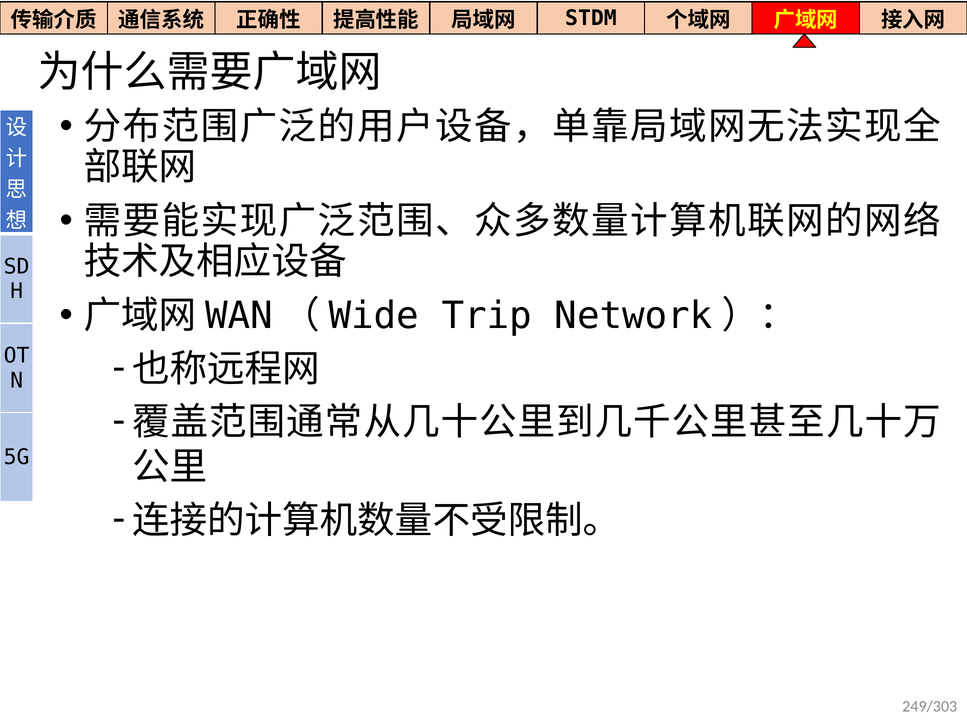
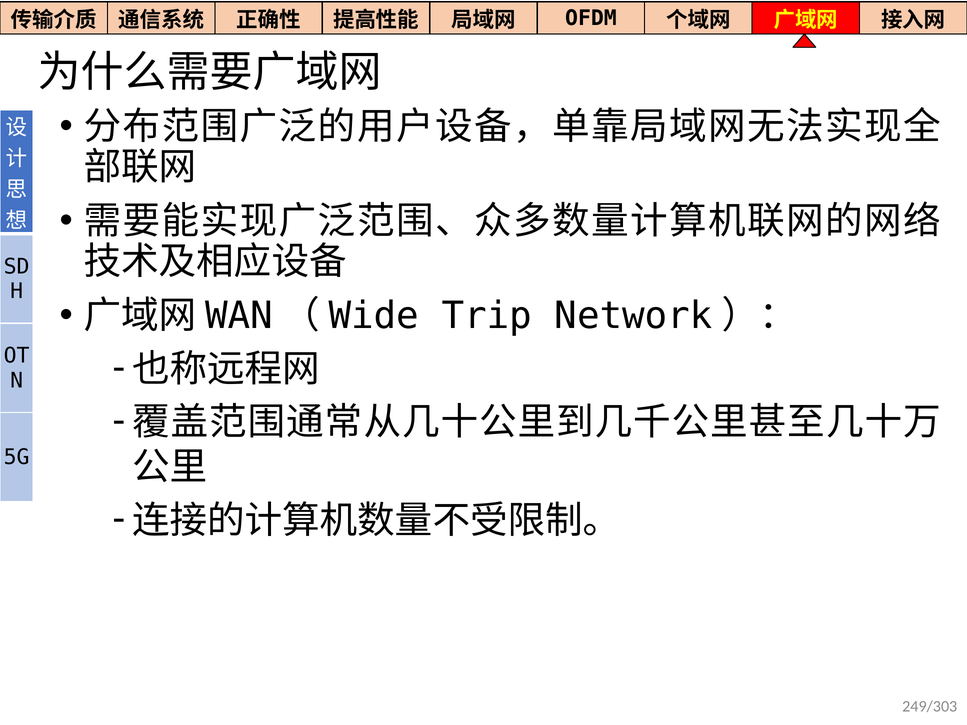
STDM: STDM -> OFDM (591, 18)
